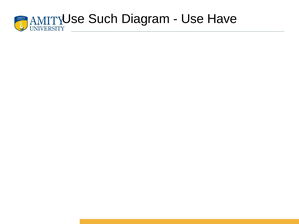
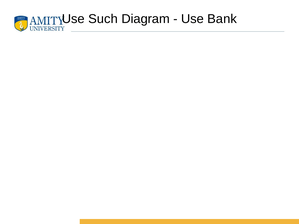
Have: Have -> Bank (222, 19)
